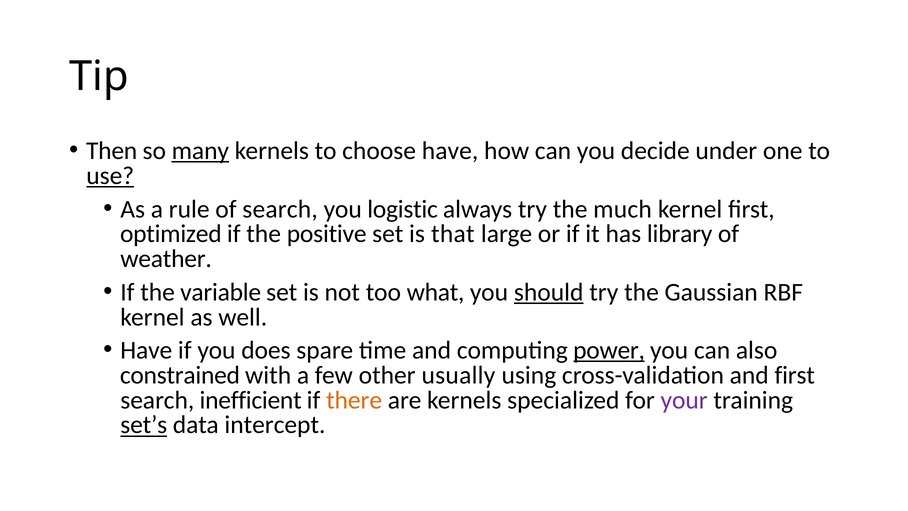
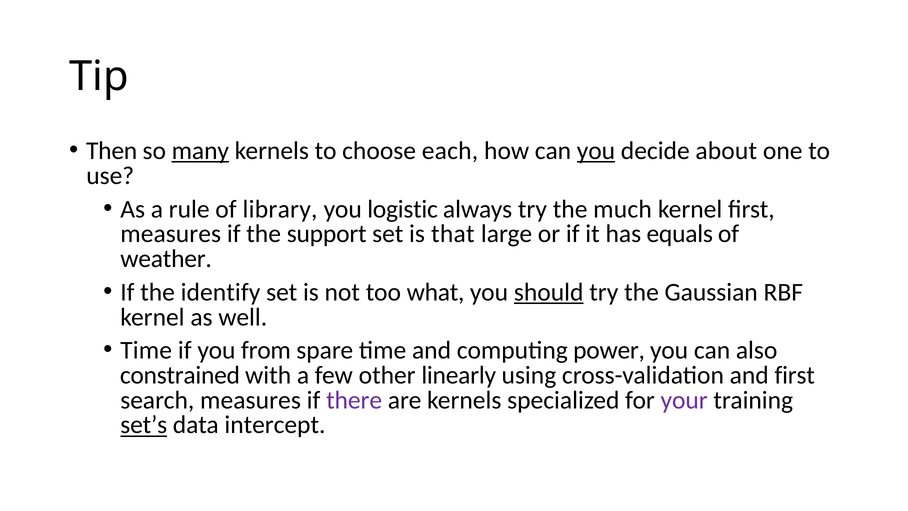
choose have: have -> each (450, 151)
you underline: none -> present (596, 151)
under: under -> about (726, 151)
use underline: present -> none (110, 176)
of search: search -> library (280, 209)
optimized: optimized -> measures (171, 234)
positive: positive -> support (327, 234)
library: library -> equals (680, 234)
variable: variable -> identify (220, 292)
Have: Have -> Time (146, 350)
does: does -> from (266, 350)
power underline: present -> none (609, 350)
usually: usually -> linearly (459, 375)
search inefficient: inefficient -> measures (250, 400)
there colour: orange -> purple (354, 400)
